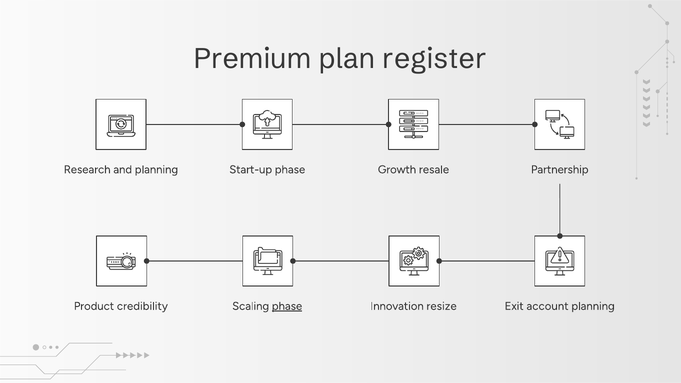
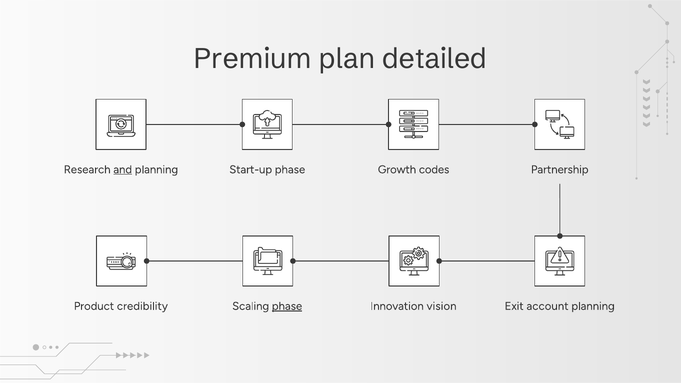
register: register -> detailed (435, 59)
and underline: none -> present (123, 170)
resale: resale -> codes (434, 170)
resize: resize -> vision (442, 306)
